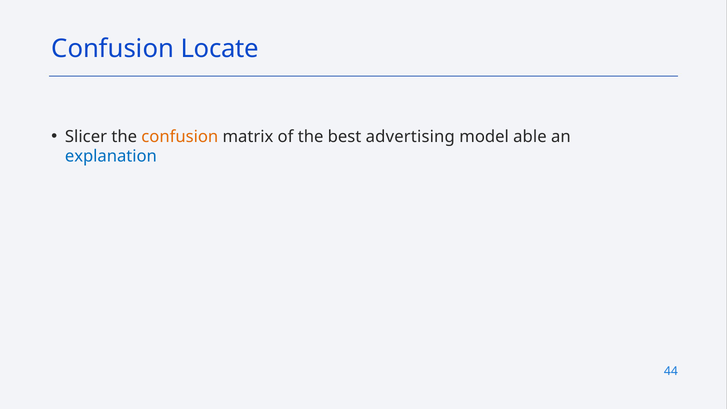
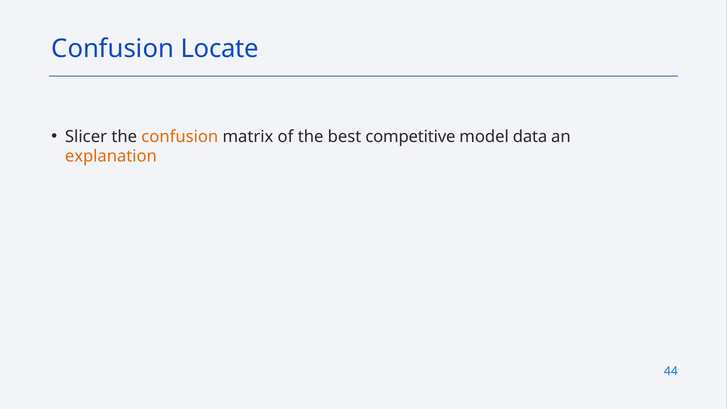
advertising: advertising -> competitive (410, 137)
able: able -> data (530, 137)
explanation colour: blue -> orange (111, 156)
